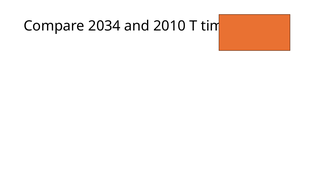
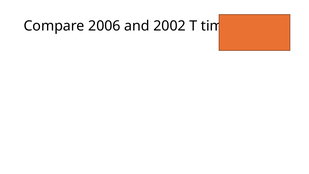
2034: 2034 -> 2006 (104, 26)
2010: 2010 -> 2002 (170, 26)
